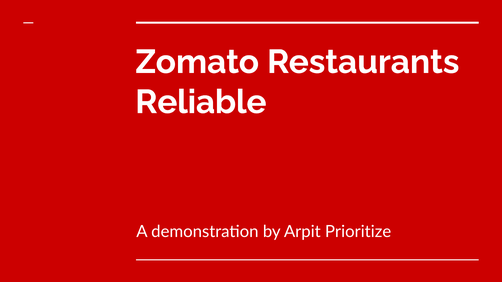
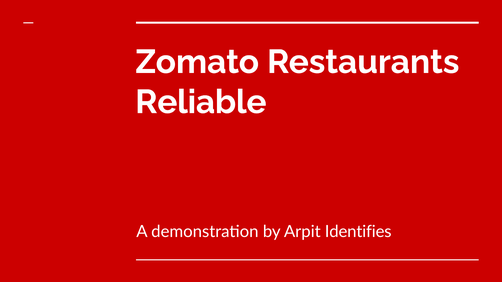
Prioritize: Prioritize -> Identifies (358, 232)
